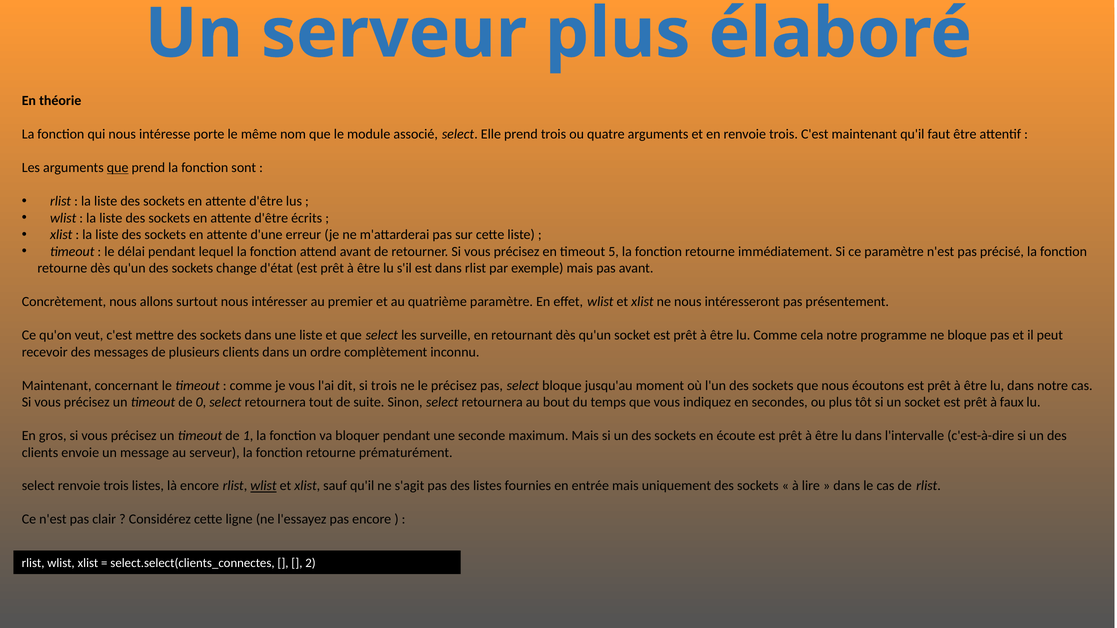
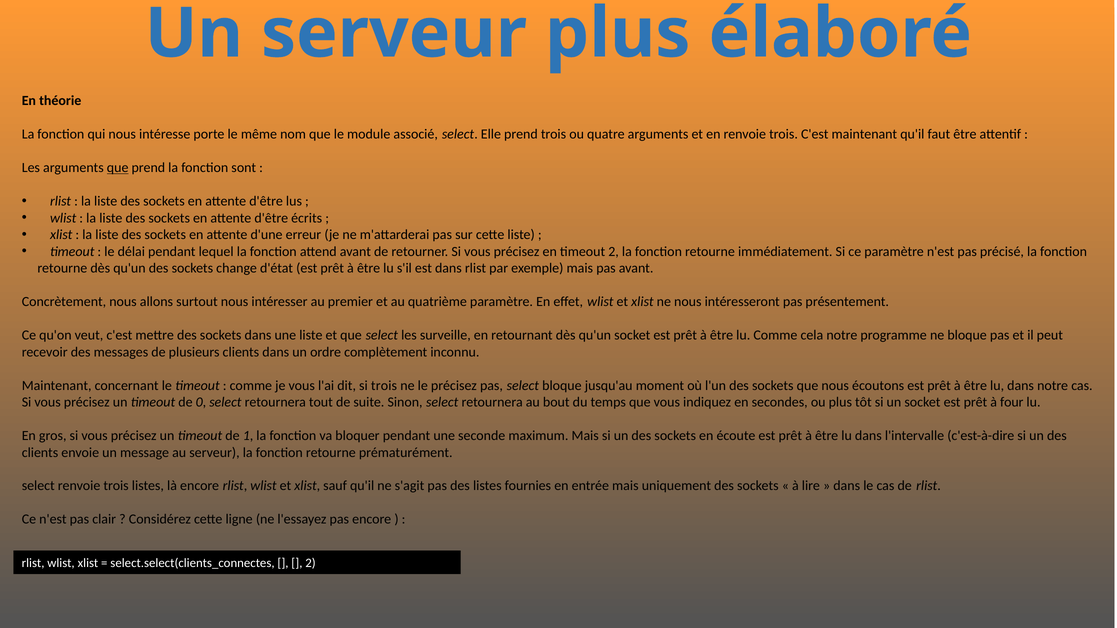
timeout 5: 5 -> 2 (614, 252)
faux: faux -> four (1012, 402)
wlist underline: present -> none (263, 486)
